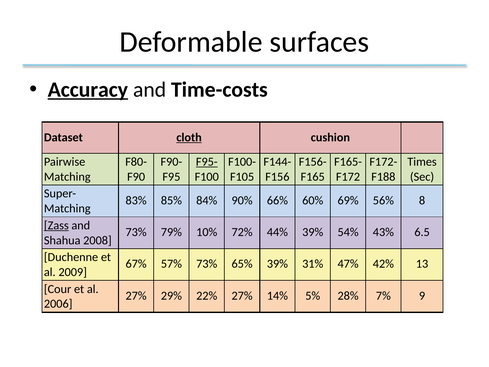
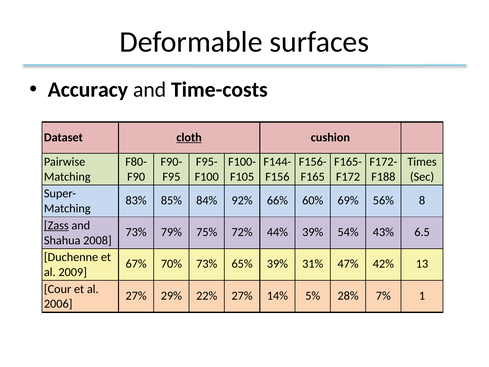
Accuracy underline: present -> none (88, 90)
F95- underline: present -> none (207, 162)
90%: 90% -> 92% (242, 200)
10%: 10% -> 75% (207, 232)
57%: 57% -> 70% (171, 264)
9: 9 -> 1 (422, 296)
